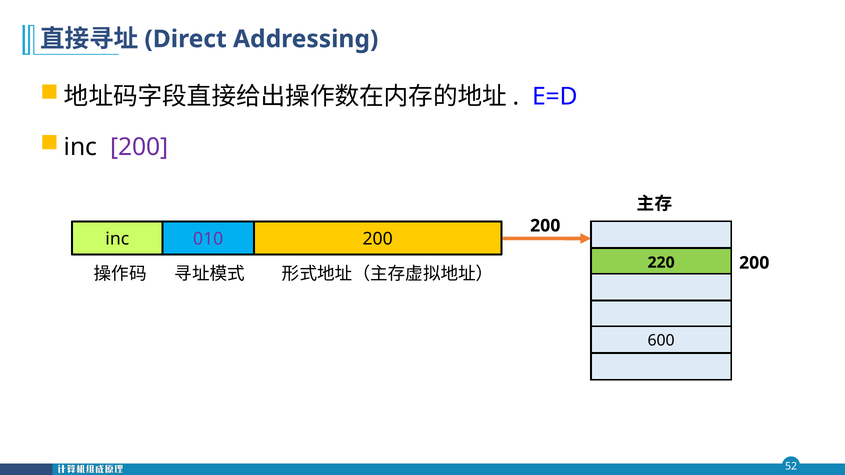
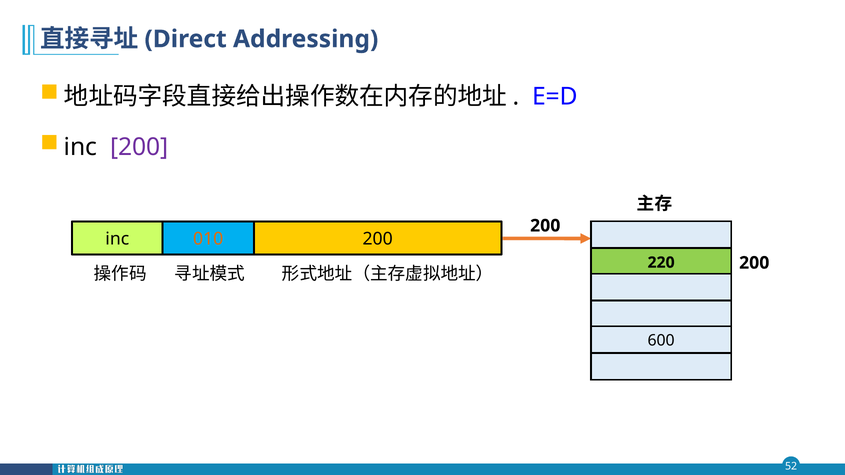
010 colour: purple -> orange (208, 239)
